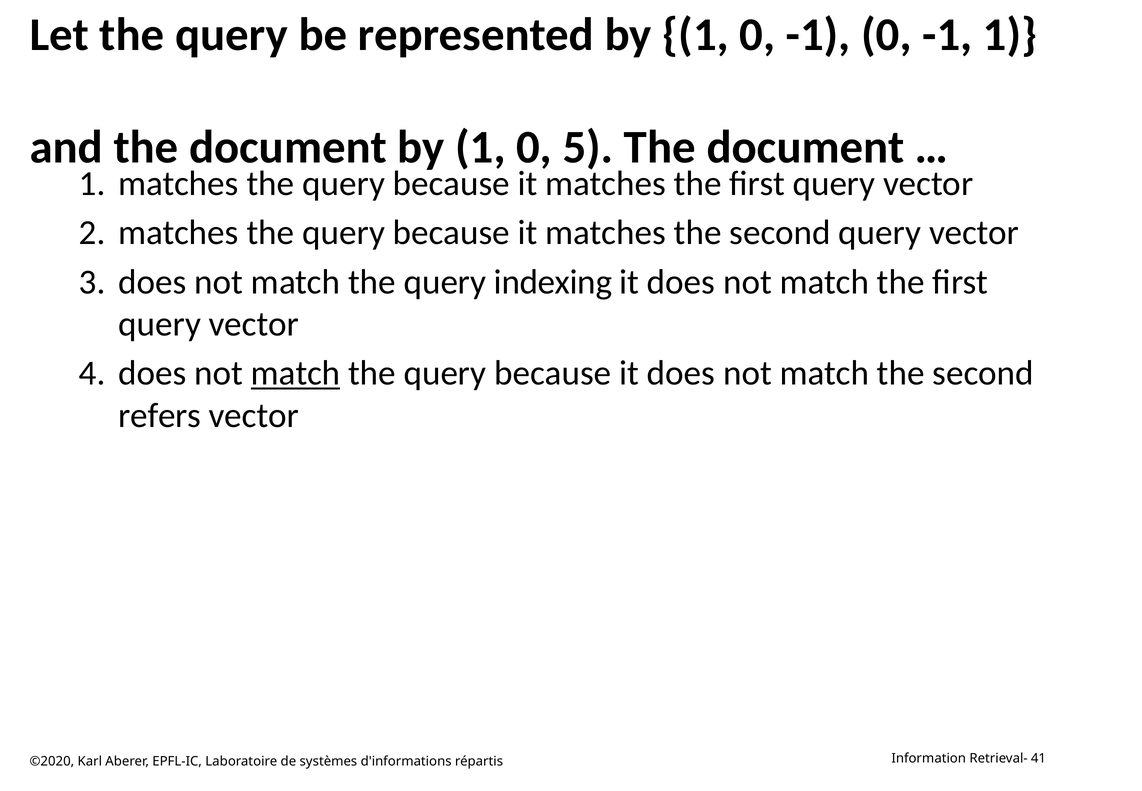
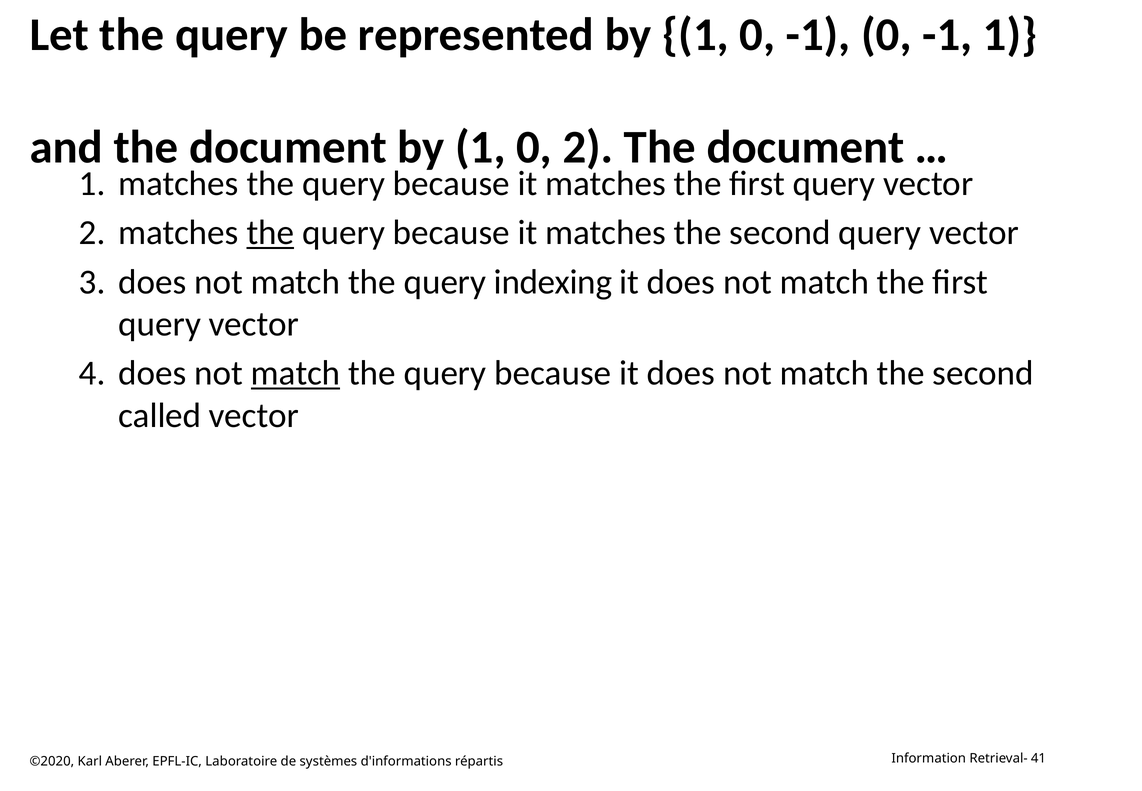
0 5: 5 -> 2 (588, 147)
the underline: none -> present (270, 233)
refers: refers -> called (160, 415)
